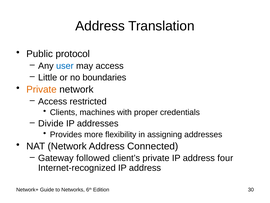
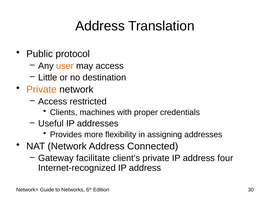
user colour: blue -> orange (65, 66)
boundaries: boundaries -> destination (104, 77)
Divide: Divide -> Useful (51, 123)
followed: followed -> facilitate (93, 158)
